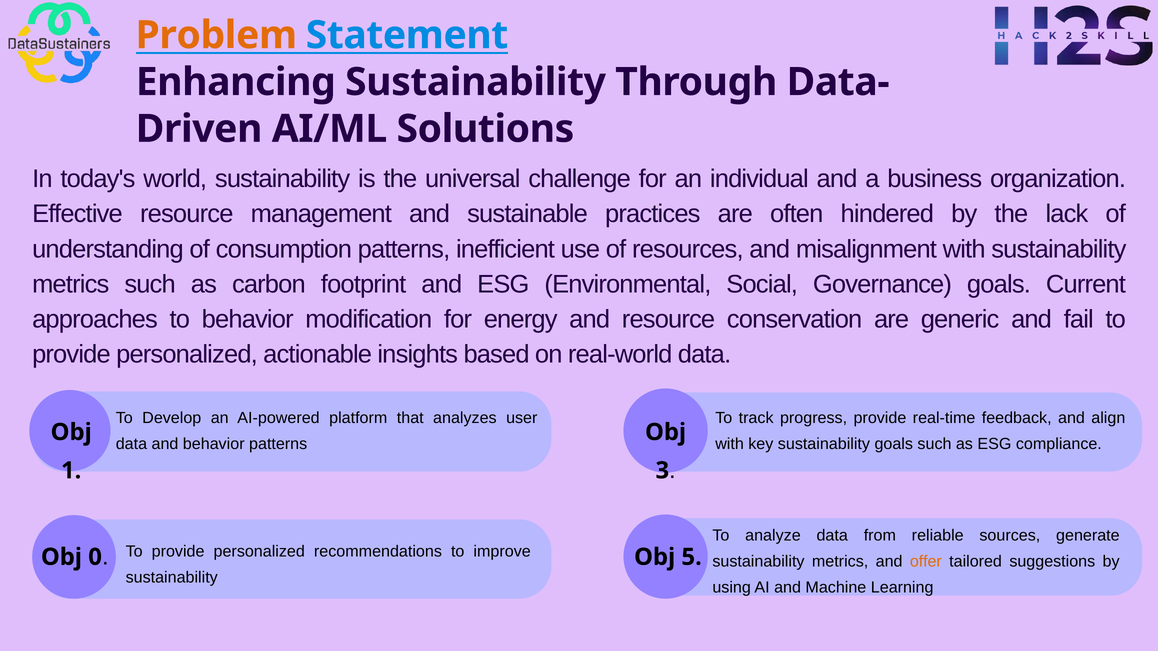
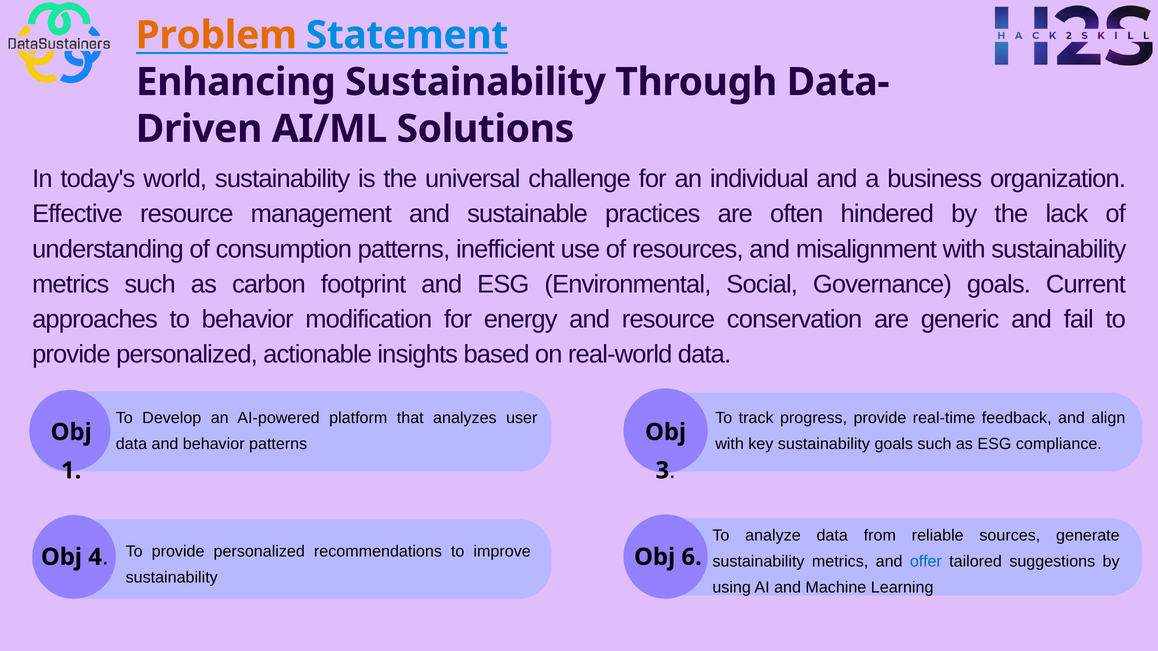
0: 0 -> 4 (95, 557)
5: 5 -> 6 (692, 557)
offer colour: orange -> blue (926, 562)
